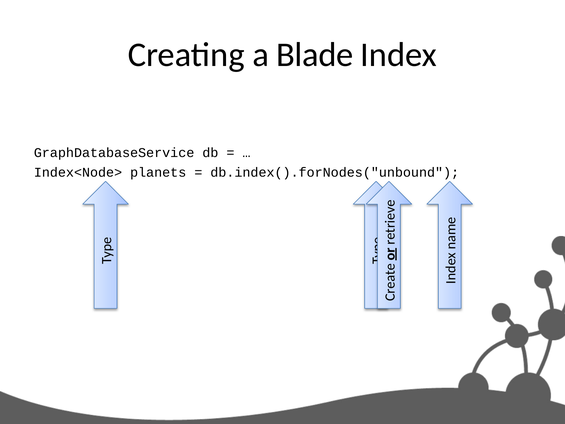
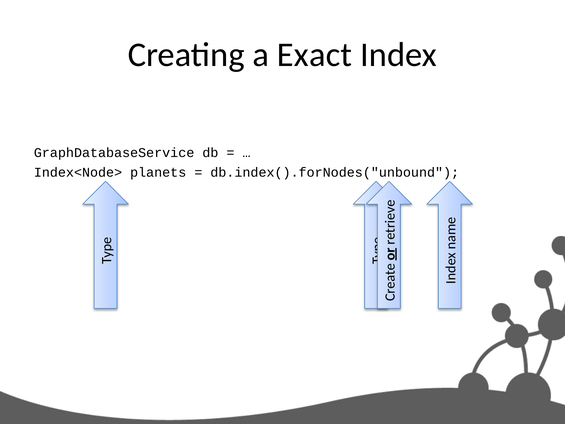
Blade: Blade -> Exact (314, 55)
